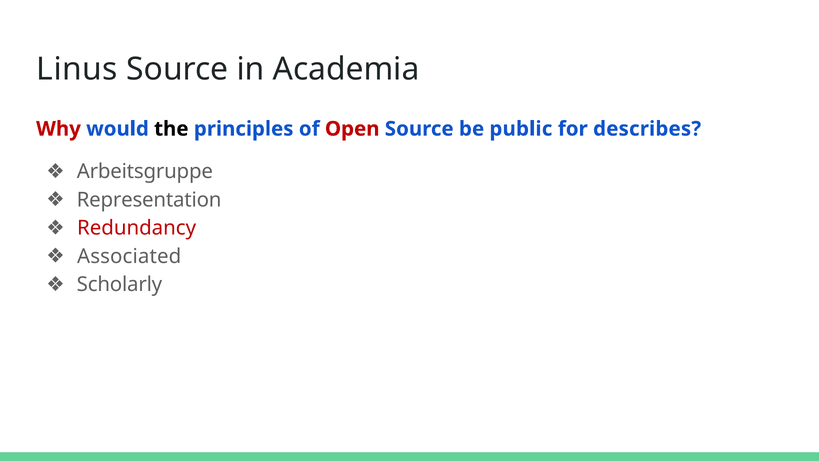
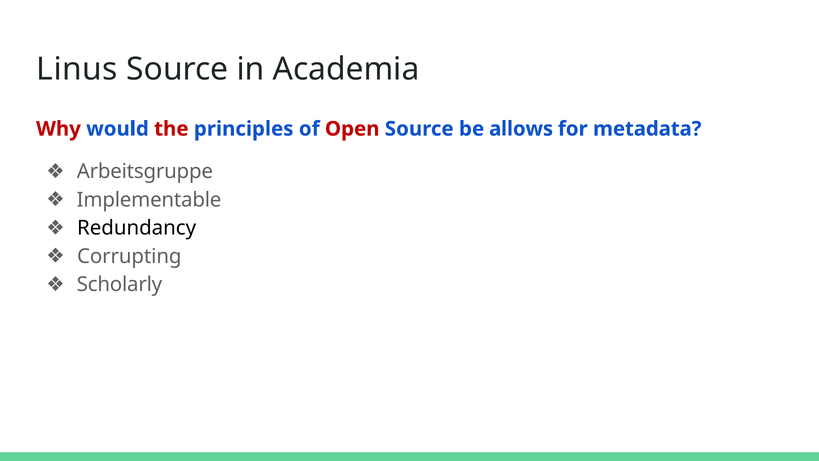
the colour: black -> red (171, 129)
public: public -> allows (521, 129)
describes: describes -> metadata (647, 129)
Representation: Representation -> Implementable (149, 200)
Redundancy colour: red -> black (137, 228)
Associated: Associated -> Corrupting (129, 256)
